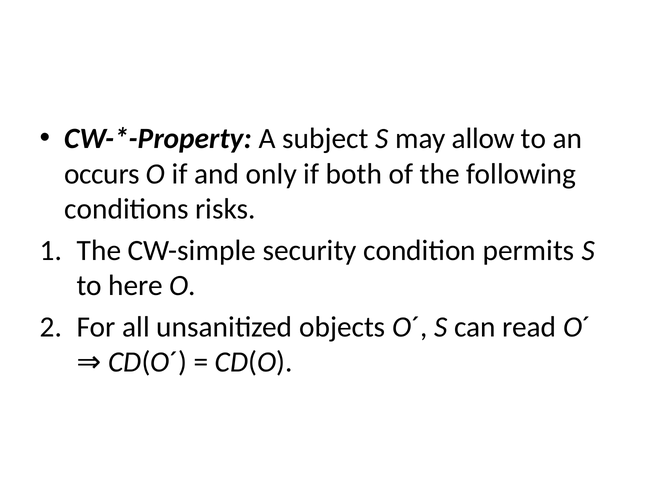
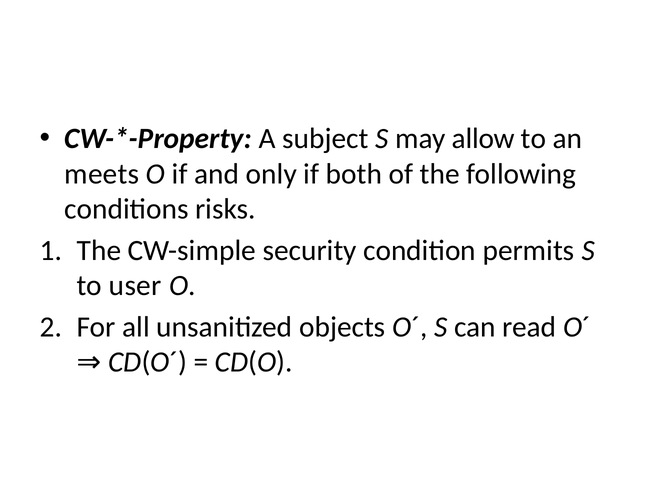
occurs: occurs -> meets (102, 174)
here: here -> user (135, 286)
